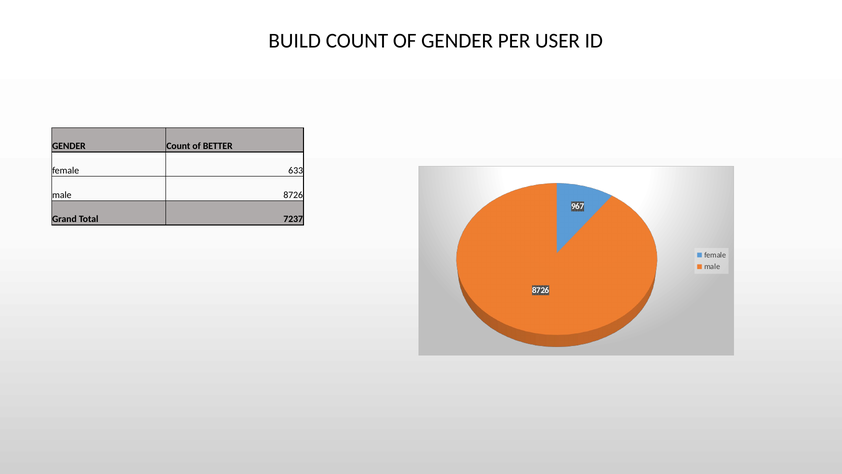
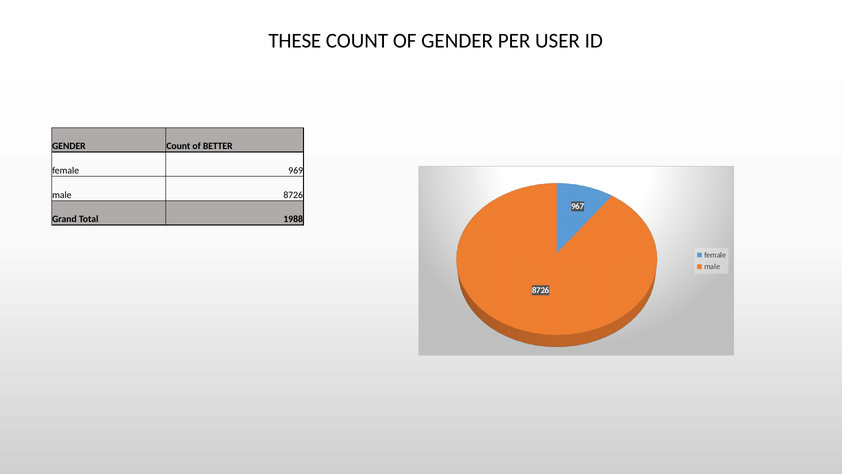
BUILD: BUILD -> THESE (295, 41)
633: 633 -> 969 (296, 170)
7237: 7237 -> 1988 (293, 219)
